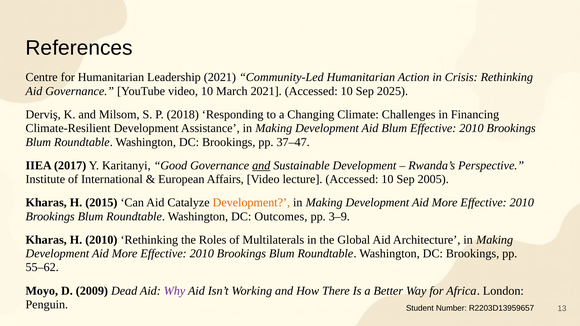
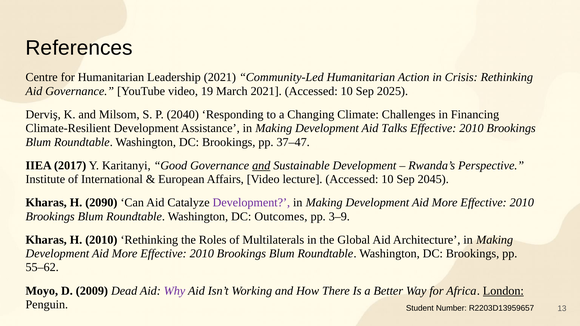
video 10: 10 -> 19 (207, 91)
2018: 2018 -> 2040 (183, 115)
Aid Blum: Blum -> Talks (394, 128)
2005: 2005 -> 2045 (433, 179)
2015: 2015 -> 2090 (101, 203)
Development colour: orange -> purple (251, 203)
London underline: none -> present (503, 291)
